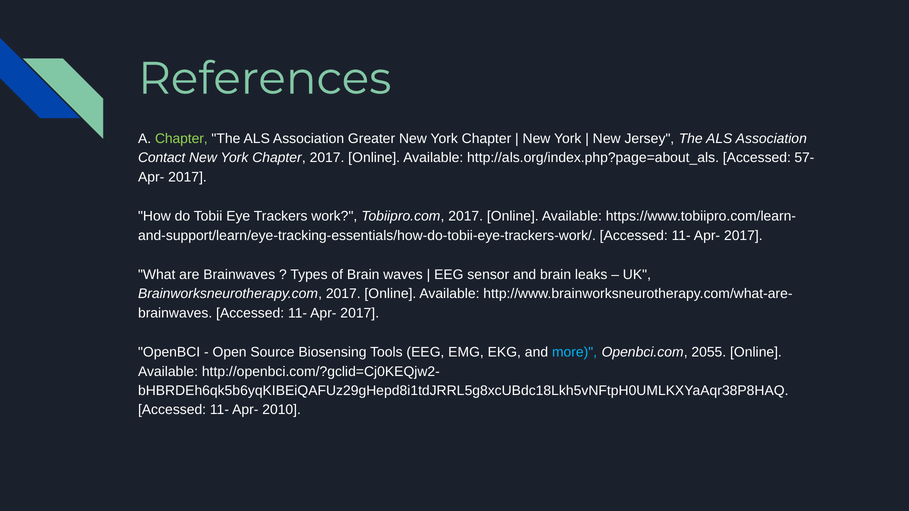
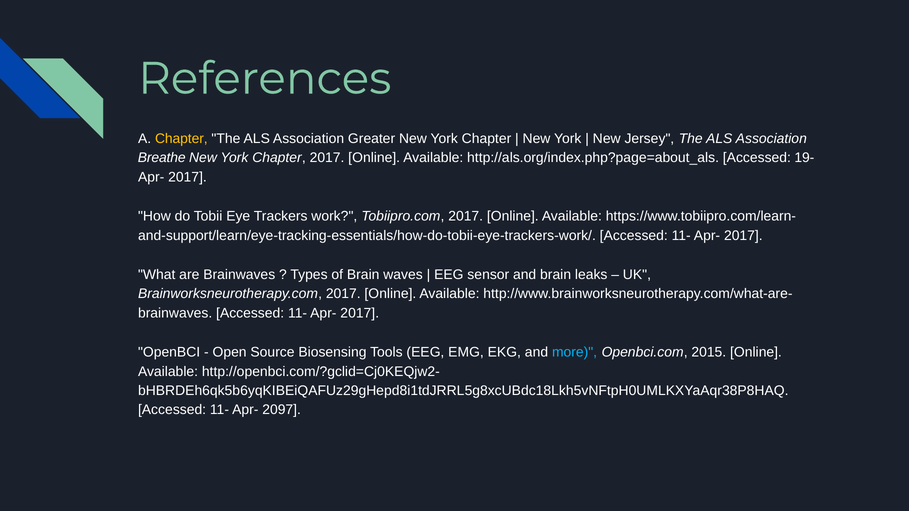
Chapter colour: light green -> yellow (181, 139)
Contact: Contact -> Breathe (162, 158)
57-: 57- -> 19- (804, 158)
2055: 2055 -> 2015 (709, 353)
2010: 2010 -> 2097 (282, 410)
